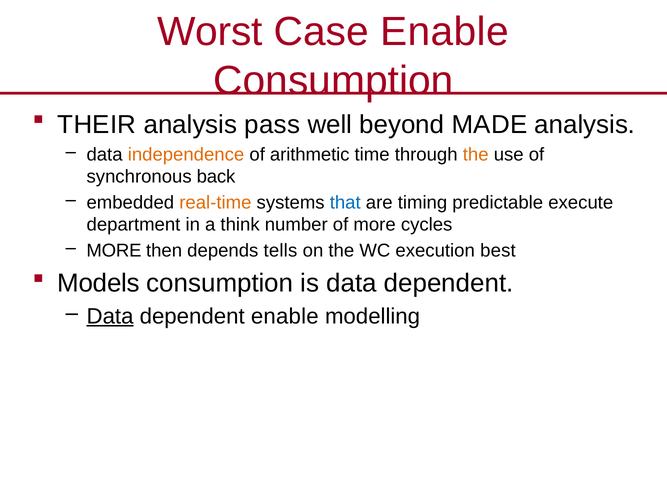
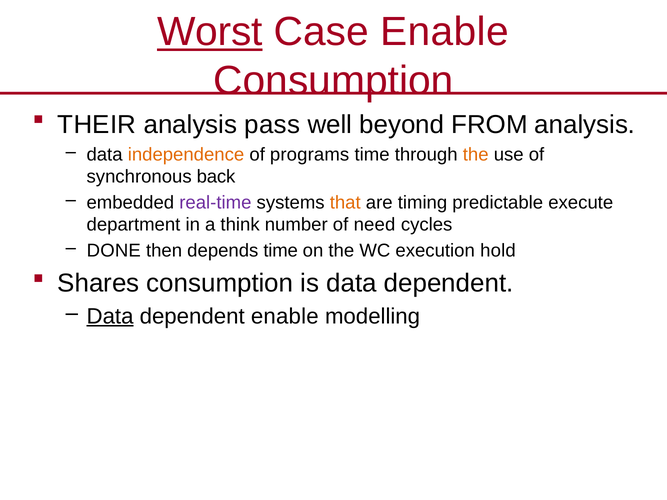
Worst underline: none -> present (210, 32)
MADE: MADE -> FROM (490, 125)
arithmetic: arithmetic -> programs (310, 155)
real-time colour: orange -> purple (215, 203)
that colour: blue -> orange (345, 203)
of more: more -> need (375, 225)
MORE: MORE -> DONE (114, 251)
depends tells: tells -> time (281, 251)
best: best -> hold (498, 251)
Models: Models -> Shares (98, 283)
